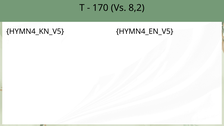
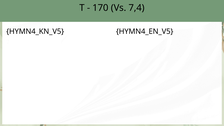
8,2: 8,2 -> 7,4 (137, 8)
